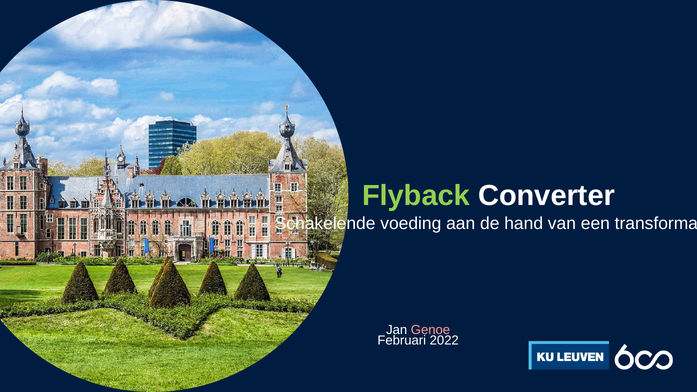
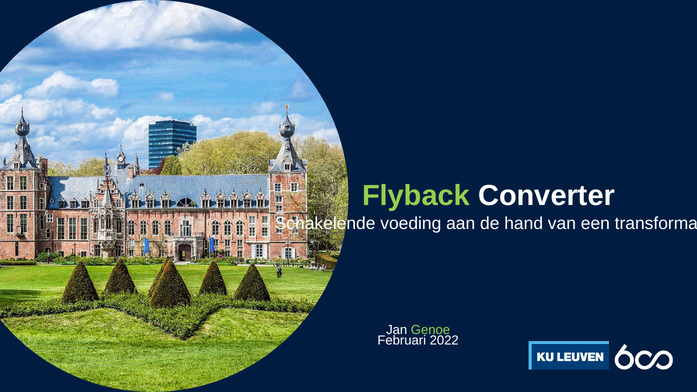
Genoe colour: pink -> light green (430, 330)
